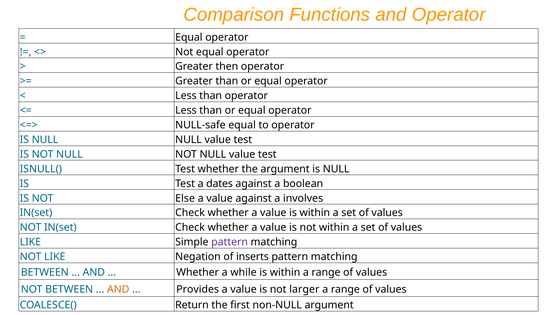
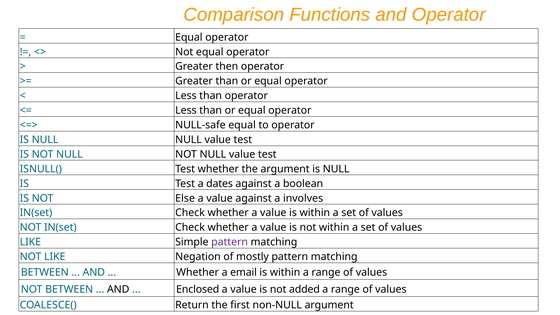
inserts: inserts -> mostly (252, 257)
while: while -> email (244, 272)
AND colour: orange -> black (118, 289)
Provides: Provides -> Enclosed (198, 289)
larger: larger -> added (304, 289)
